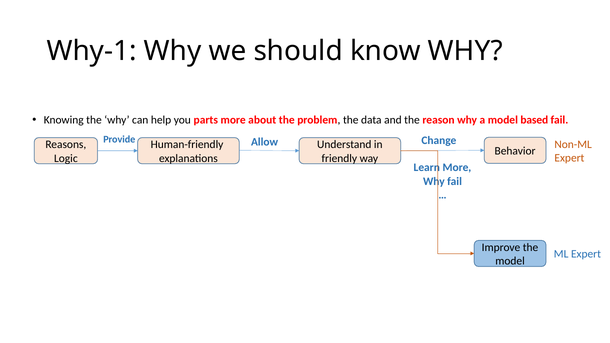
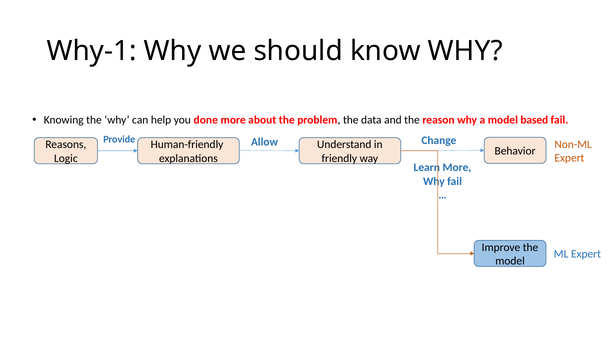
parts: parts -> done (206, 120)
